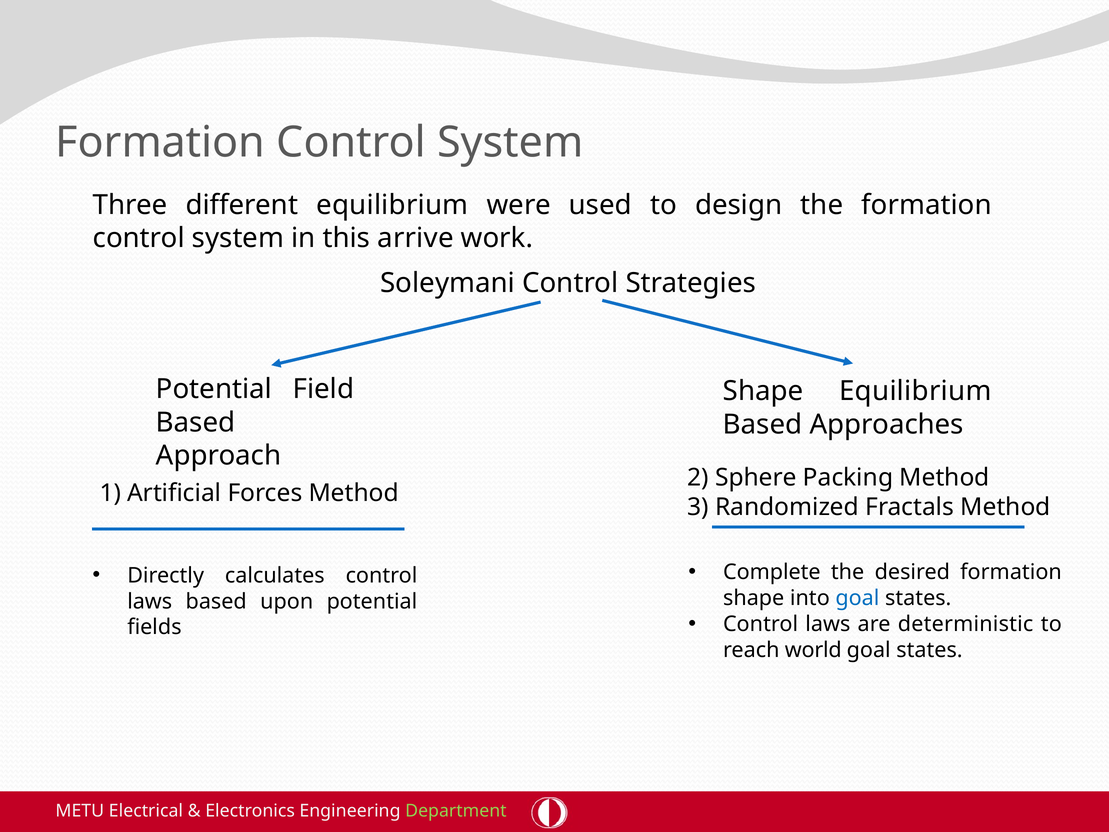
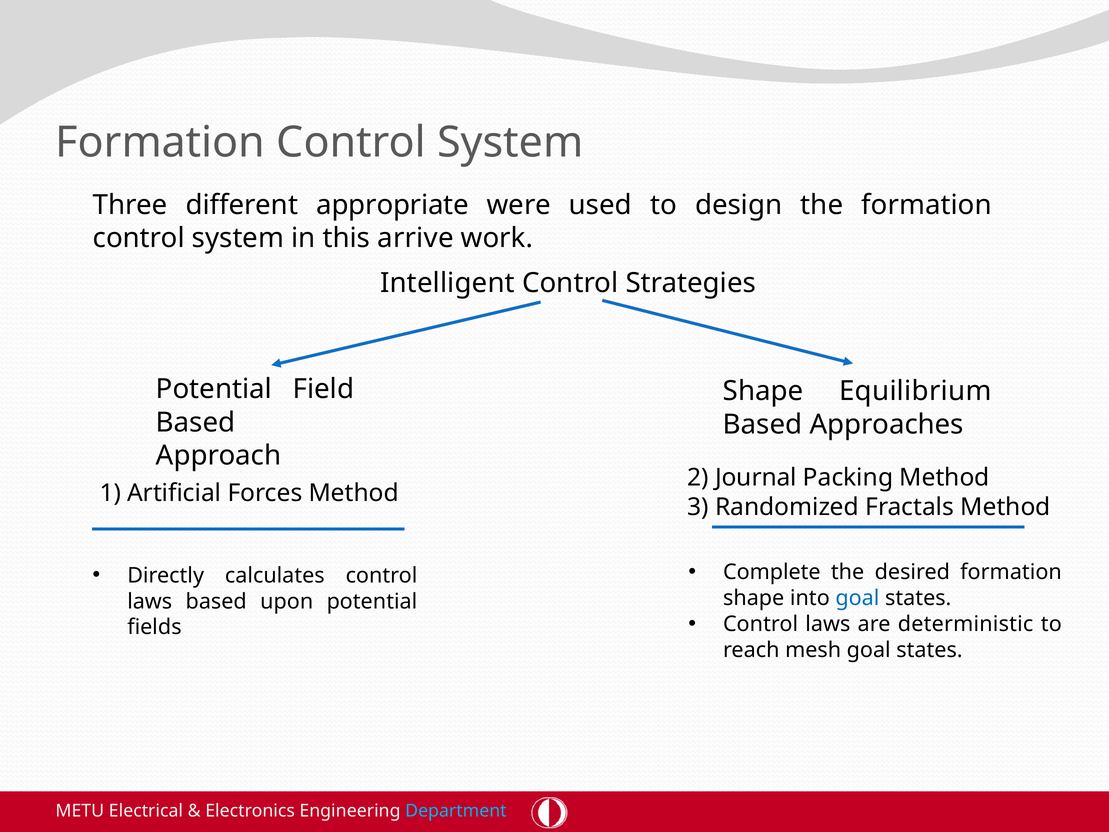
different equilibrium: equilibrium -> appropriate (393, 205)
Soleymani: Soleymani -> Intelligent (448, 283)
Sphere: Sphere -> Journal (756, 478)
world: world -> mesh (813, 650)
Department colour: light green -> light blue (456, 811)
